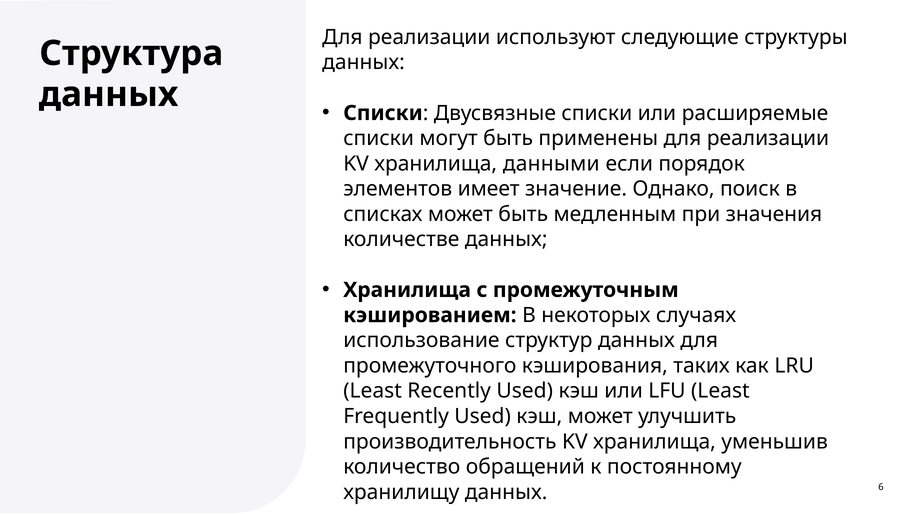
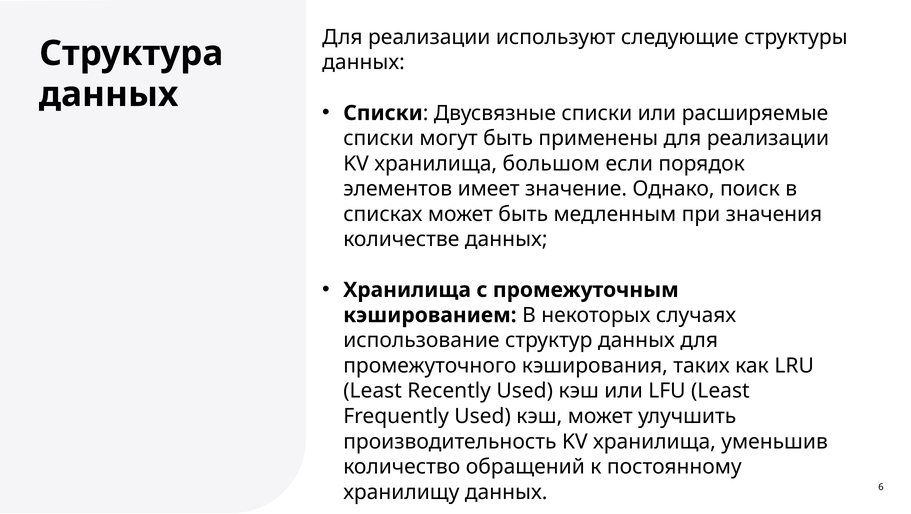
данными: данными -> большом (551, 163)
